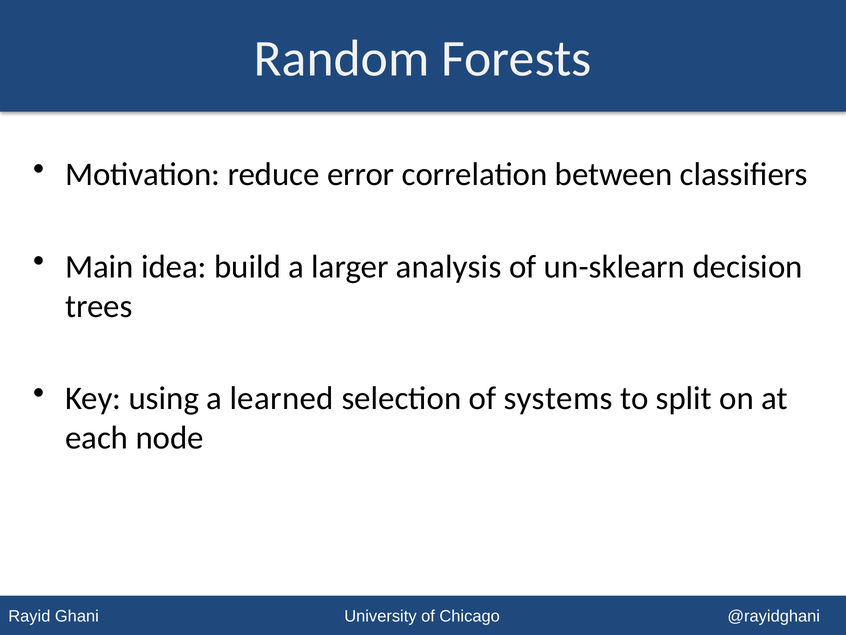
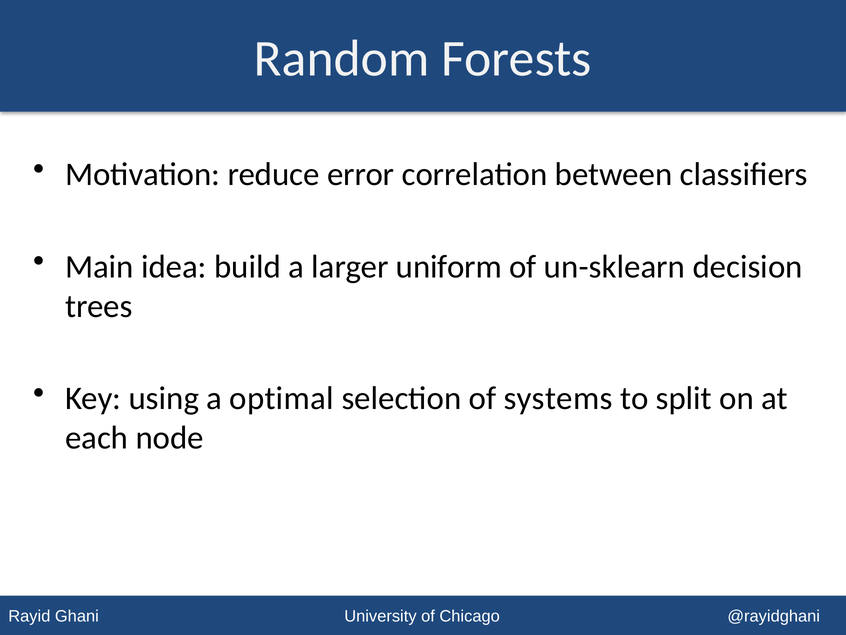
analysis: analysis -> uniform (449, 267)
learned: learned -> optimal (282, 398)
